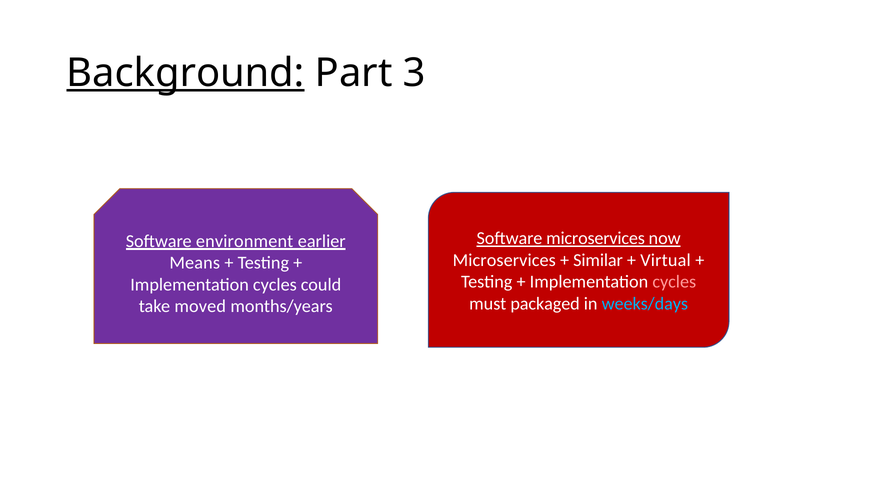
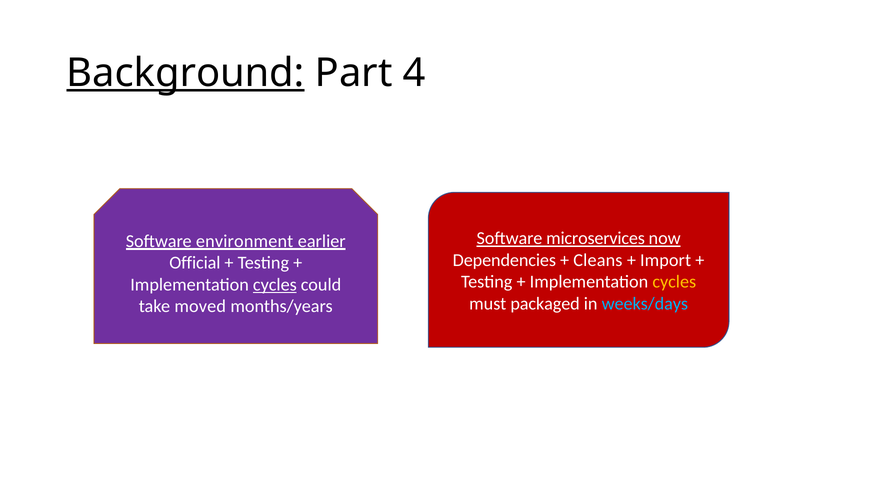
3: 3 -> 4 (414, 73)
Microservices: Microservices -> Dependencies (504, 260)
Similar: Similar -> Cleans (598, 260)
Virtual: Virtual -> Import (666, 260)
Means: Means -> Official (195, 263)
cycles colour: pink -> yellow (674, 282)
cycles underline: none -> present (275, 285)
